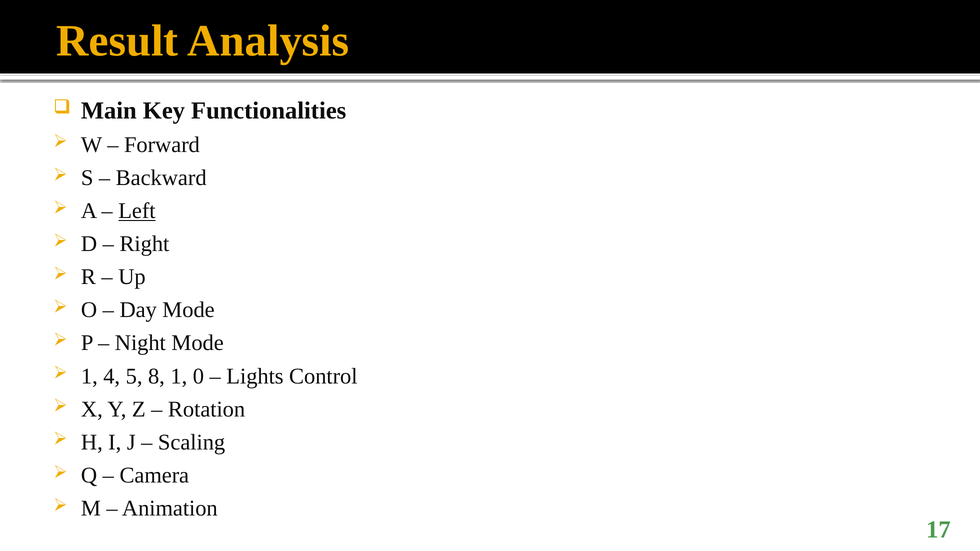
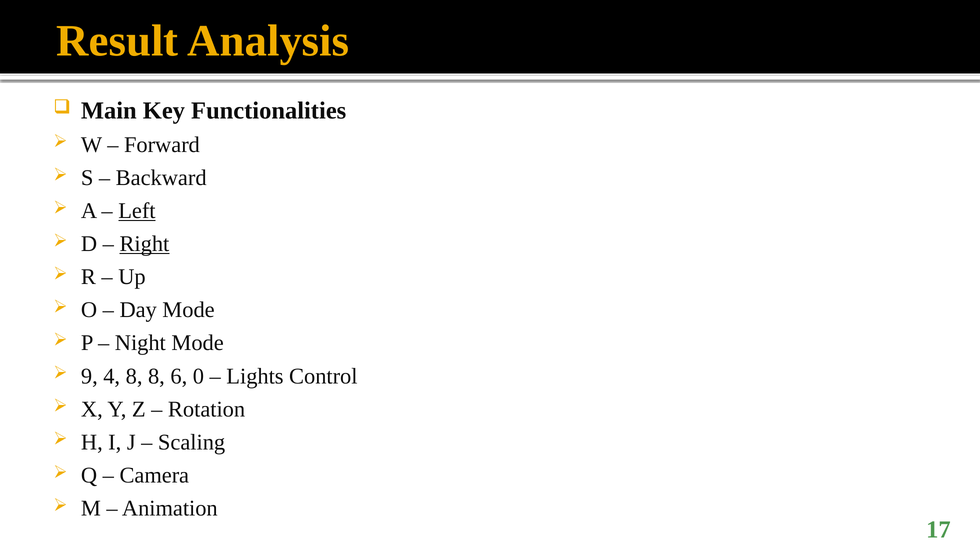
Right underline: none -> present (144, 244)
1: 1 -> 9 (89, 376)
4 5: 5 -> 8 (134, 376)
8 1: 1 -> 6 (179, 376)
